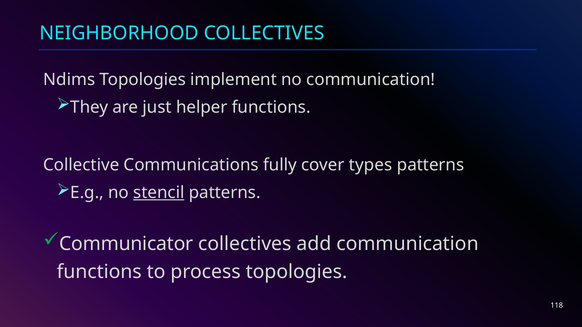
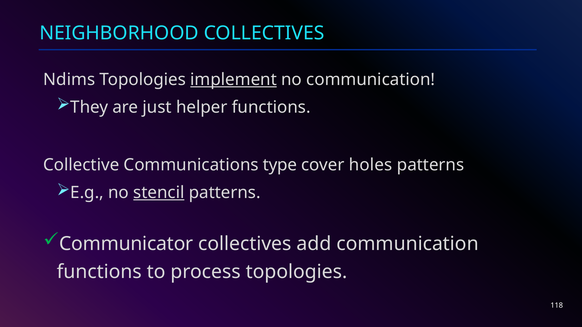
implement underline: none -> present (234, 80)
fully: fully -> type (280, 165)
types: types -> holes (371, 165)
